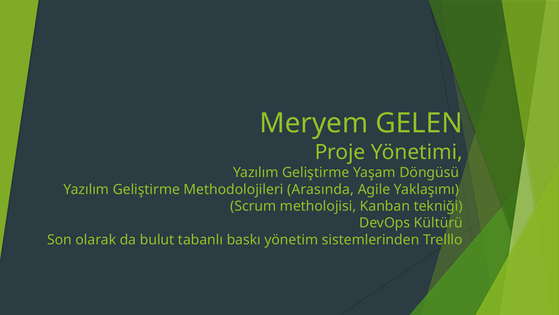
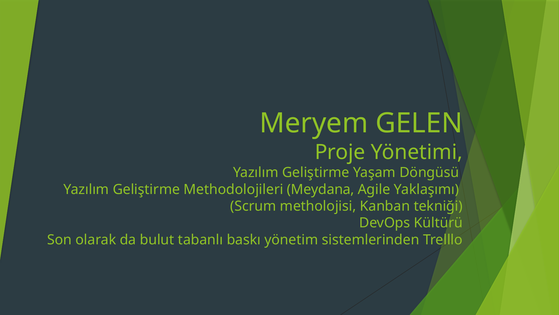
Arasında: Arasında -> Meydana (321, 189)
